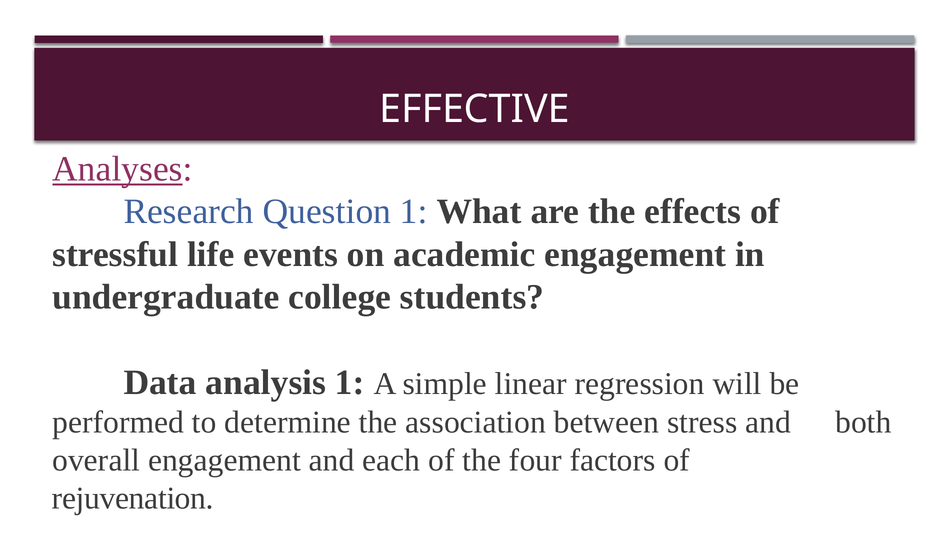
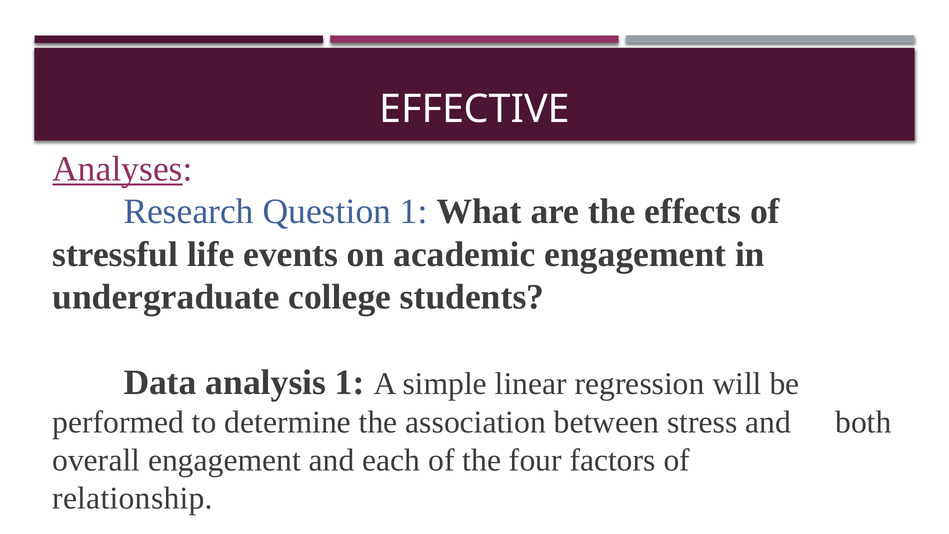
rejuvenation: rejuvenation -> relationship (133, 498)
